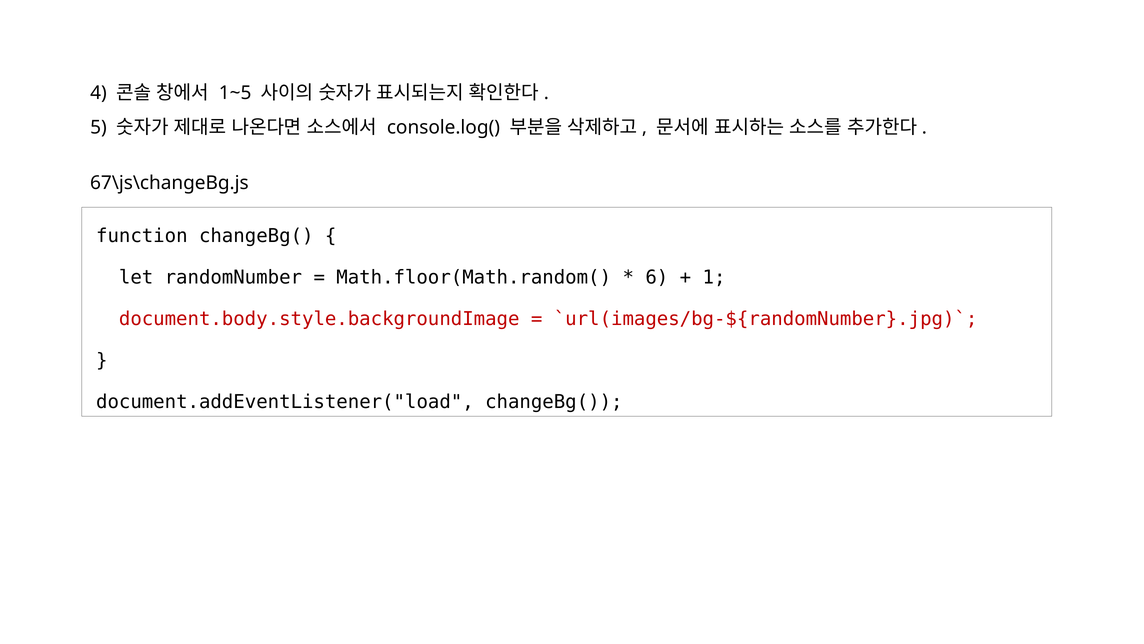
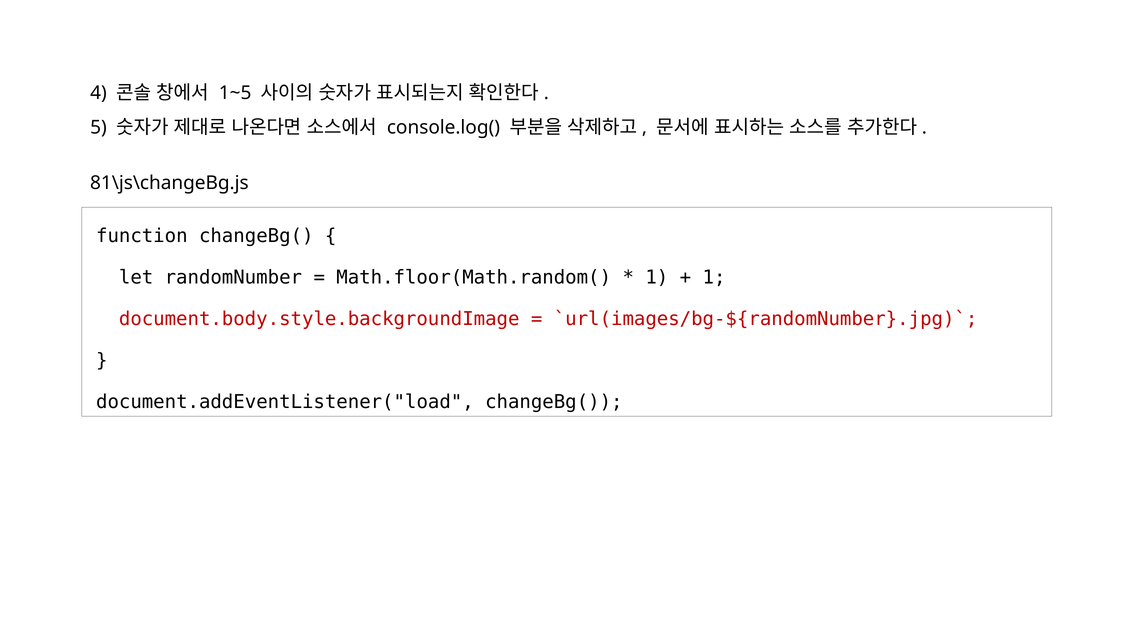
67\js\changeBg.js: 67\js\changeBg.js -> 81\js\changeBg.js (169, 183)
6: 6 -> 1 (657, 277)
